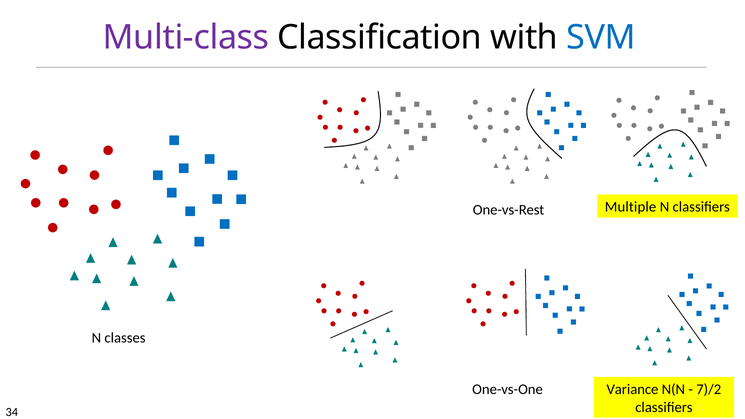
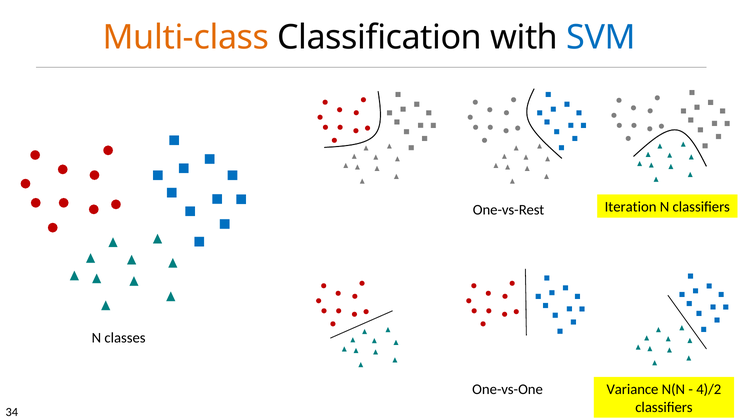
Multi-class colour: purple -> orange (186, 37)
Multiple: Multiple -> Iteration (631, 207)
7)/2: 7)/2 -> 4)/2 (709, 390)
